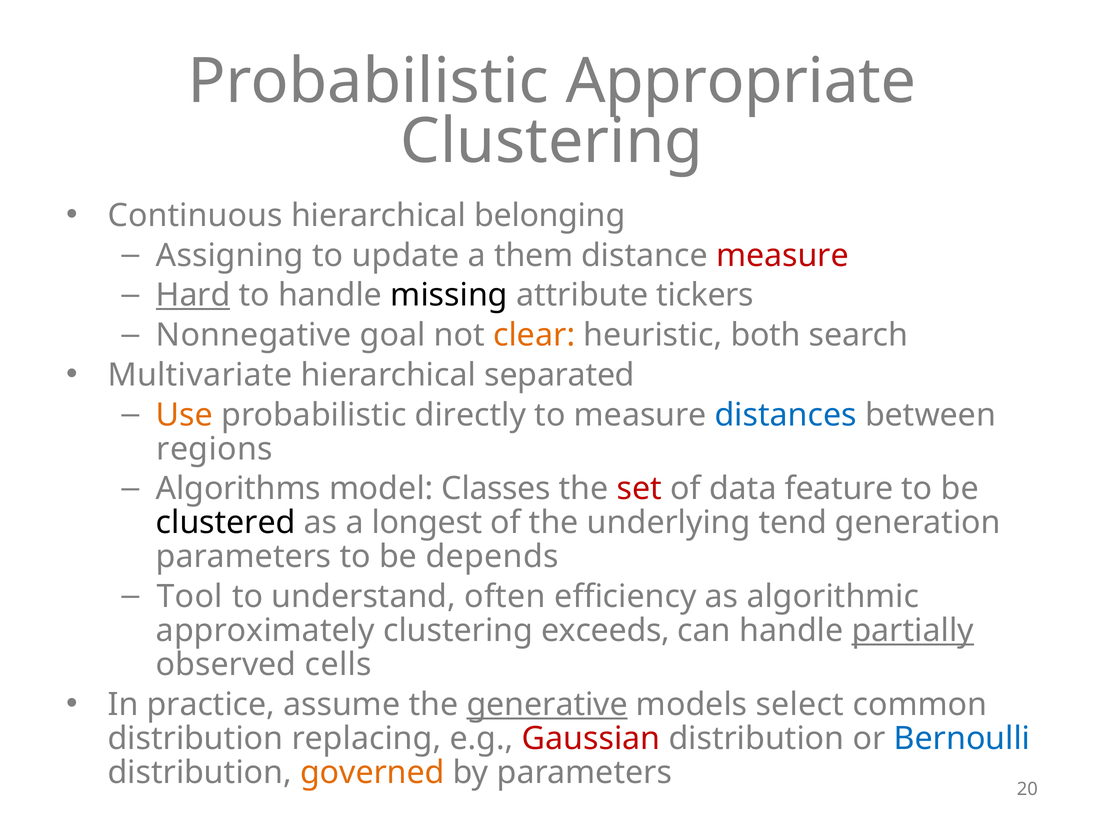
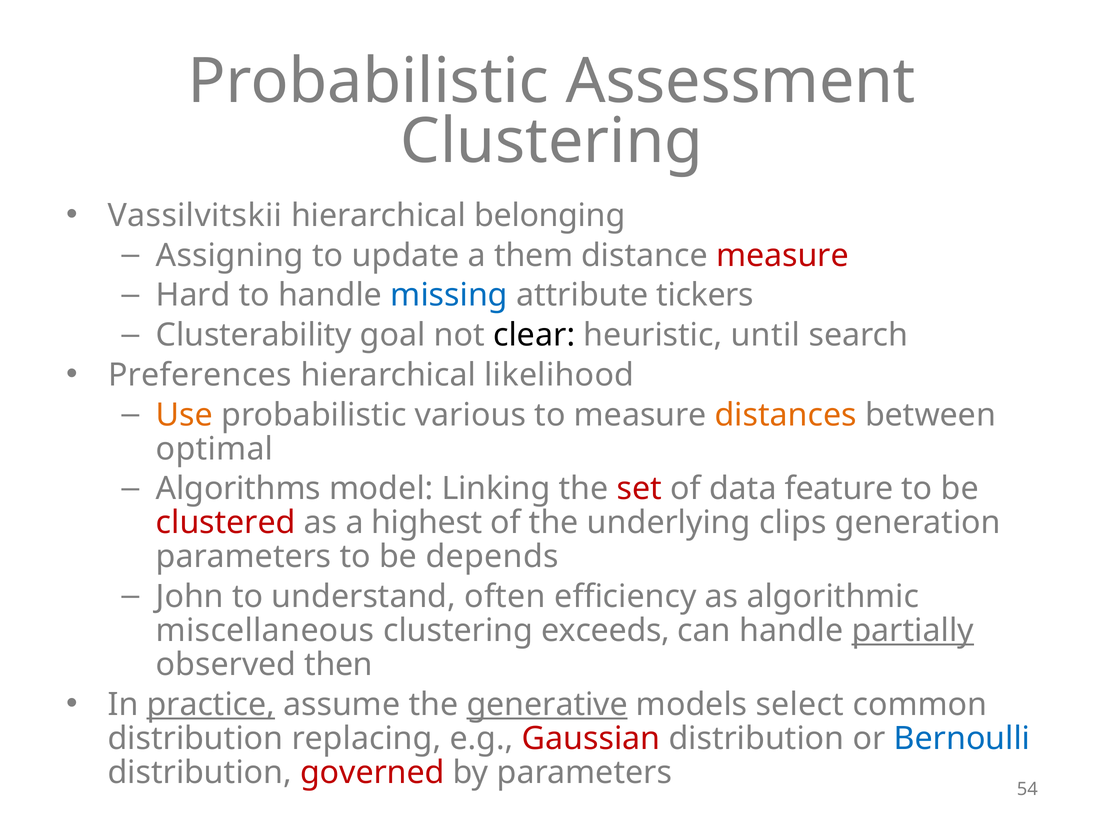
Appropriate: Appropriate -> Assessment (741, 81)
Continuous: Continuous -> Vassilvitskii (195, 216)
Hard underline: present -> none (193, 295)
missing colour: black -> blue (449, 295)
Nonnegative: Nonnegative -> Clusterability (254, 335)
clear colour: orange -> black (534, 335)
both: both -> until (765, 335)
Multivariate: Multivariate -> Preferences (200, 375)
separated: separated -> likelihood (559, 375)
directly: directly -> various (470, 415)
distances colour: blue -> orange (786, 415)
regions: regions -> optimal (215, 449)
Classes: Classes -> Linking (496, 489)
clustered colour: black -> red (226, 523)
longest: longest -> highest (427, 523)
tend: tend -> clips (793, 523)
Tool: Tool -> John (190, 597)
approximately: approximately -> miscellaneous (265, 631)
cells: cells -> then (339, 665)
practice underline: none -> present (211, 704)
governed colour: orange -> red (372, 772)
20: 20 -> 54 (1027, 789)
